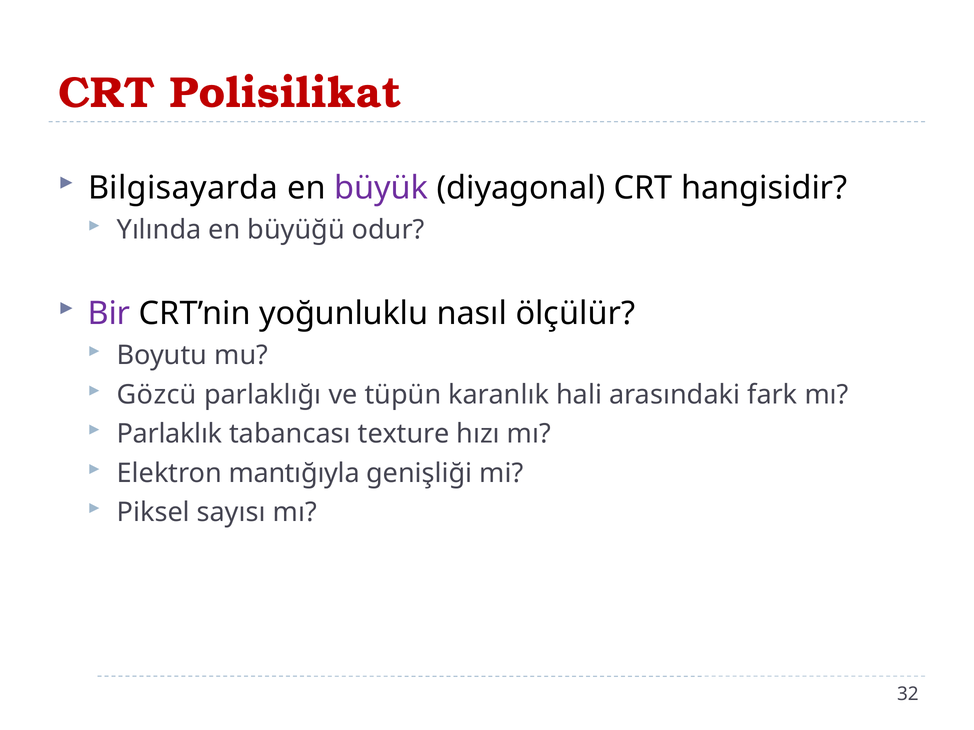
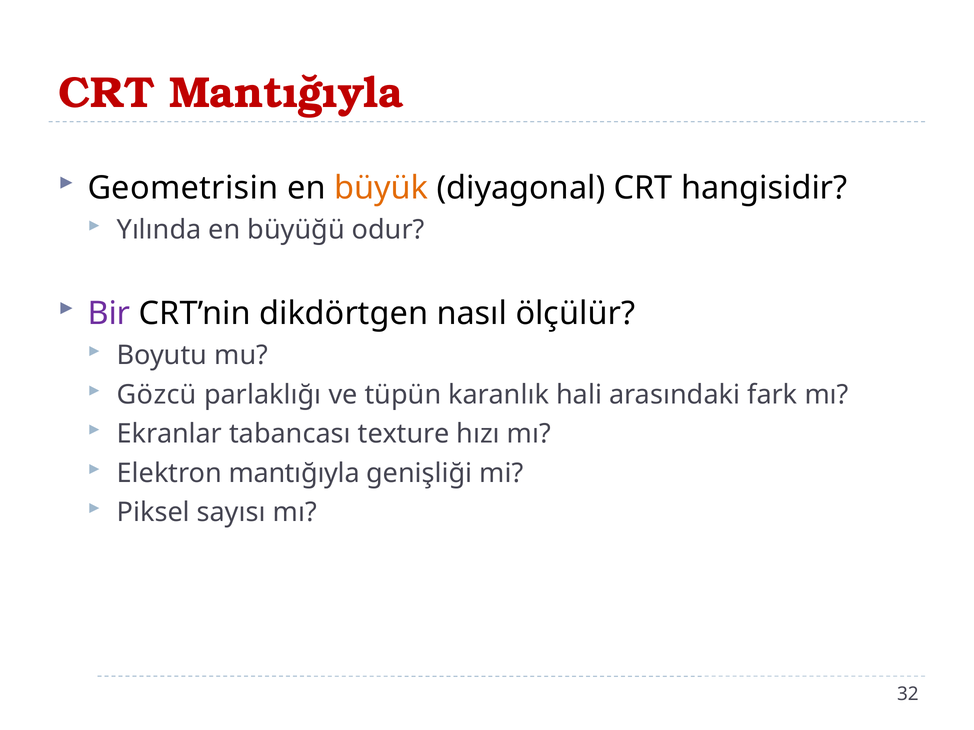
CRT Polisilikat: Polisilikat -> Mantığıyla (286, 93)
Bilgisayarda: Bilgisayarda -> Geometrisin (183, 188)
büyük colour: purple -> orange (381, 188)
yoğunluklu: yoğunluklu -> dikdörtgen (344, 314)
Parlaklık: Parlaklık -> Ekranlar (169, 434)
